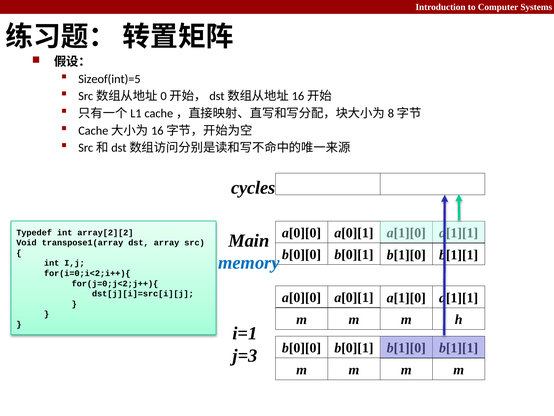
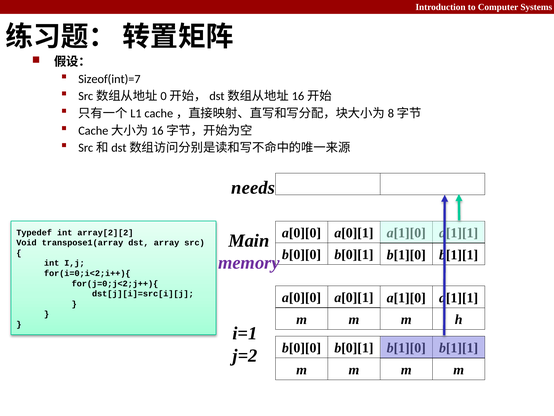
Sizeof(int)=5: Sizeof(int)=5 -> Sizeof(int)=7 (109, 79)
cycles: cycles -> needs (253, 187)
memory colour: blue -> purple (249, 262)
j=3: j=3 -> j=2 (245, 355)
